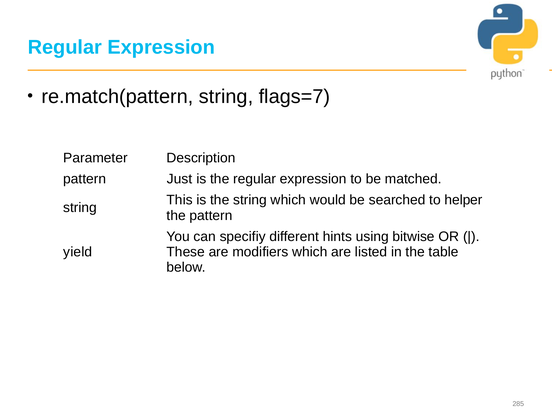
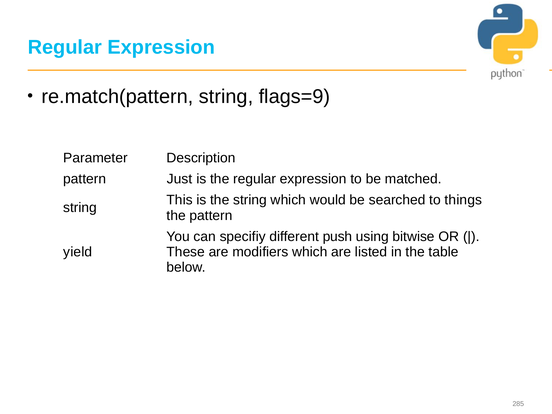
flags=7: flags=7 -> flags=9 (294, 97)
helper: helper -> things (463, 200)
hints: hints -> push (337, 236)
